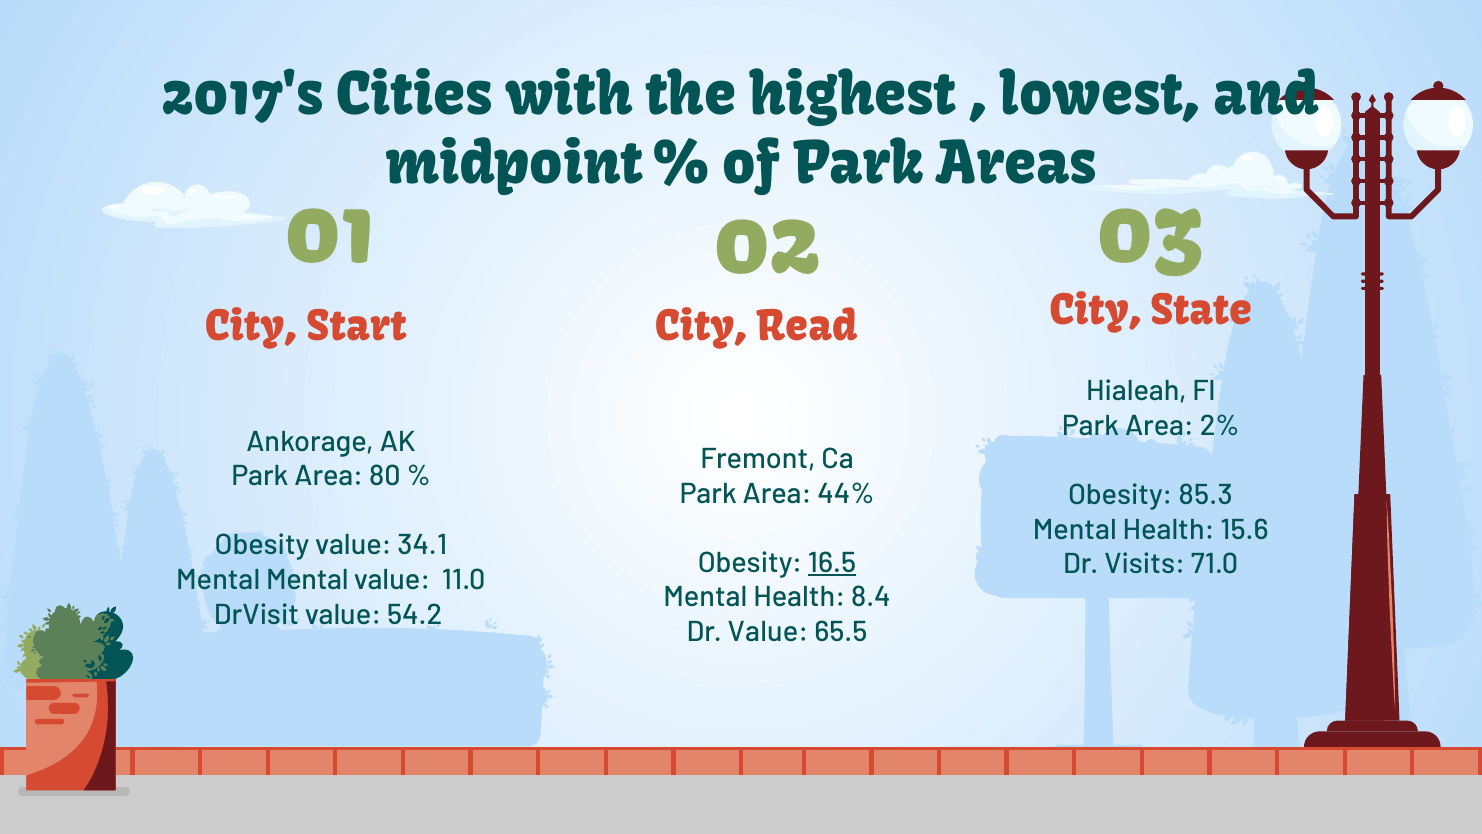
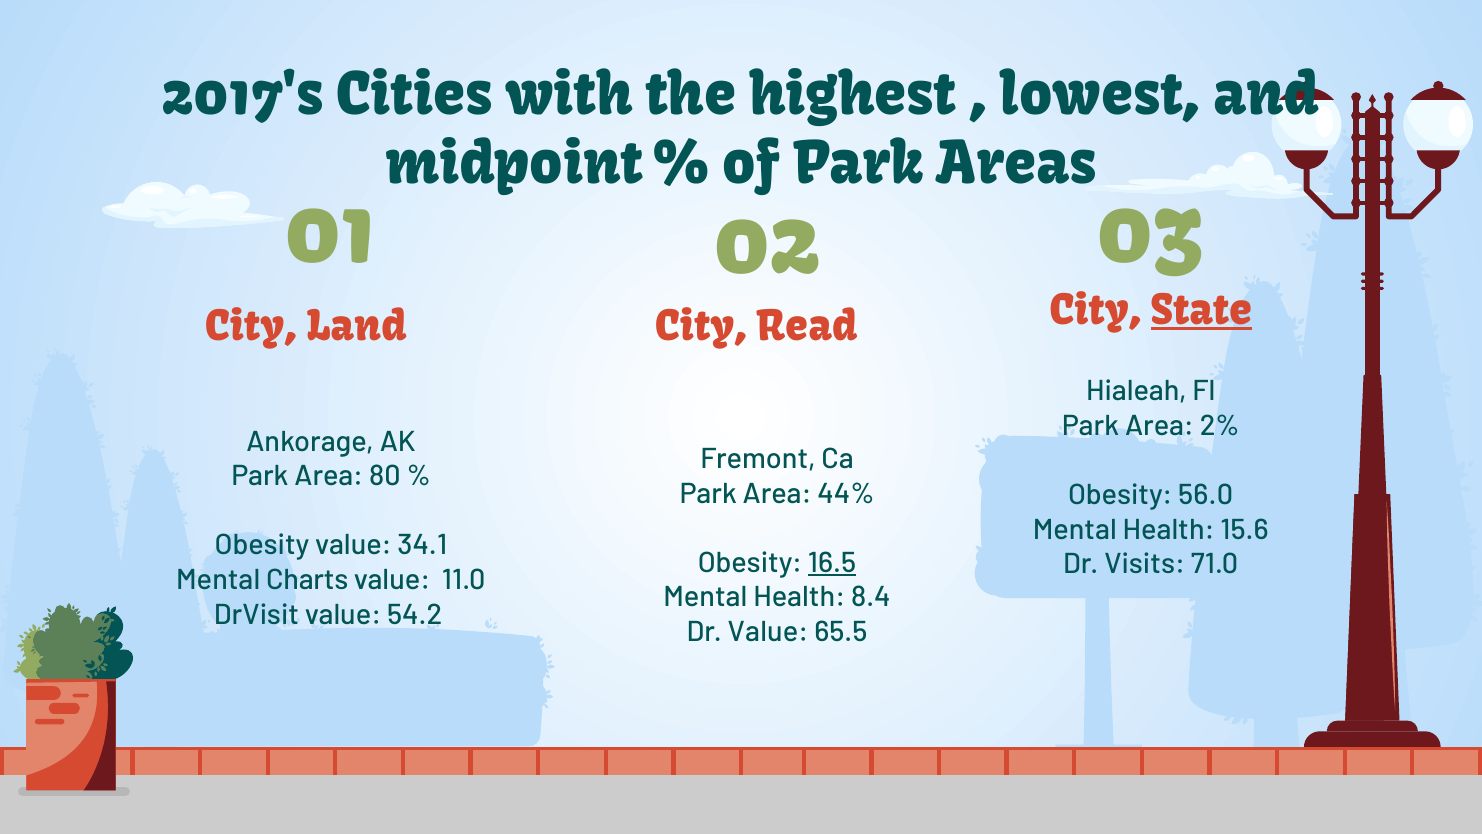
State underline: none -> present (1201, 311)
Start: Start -> Land (357, 327)
85.3: 85.3 -> 56.0 (1206, 495)
Mental Mental: Mental -> Charts (307, 580)
